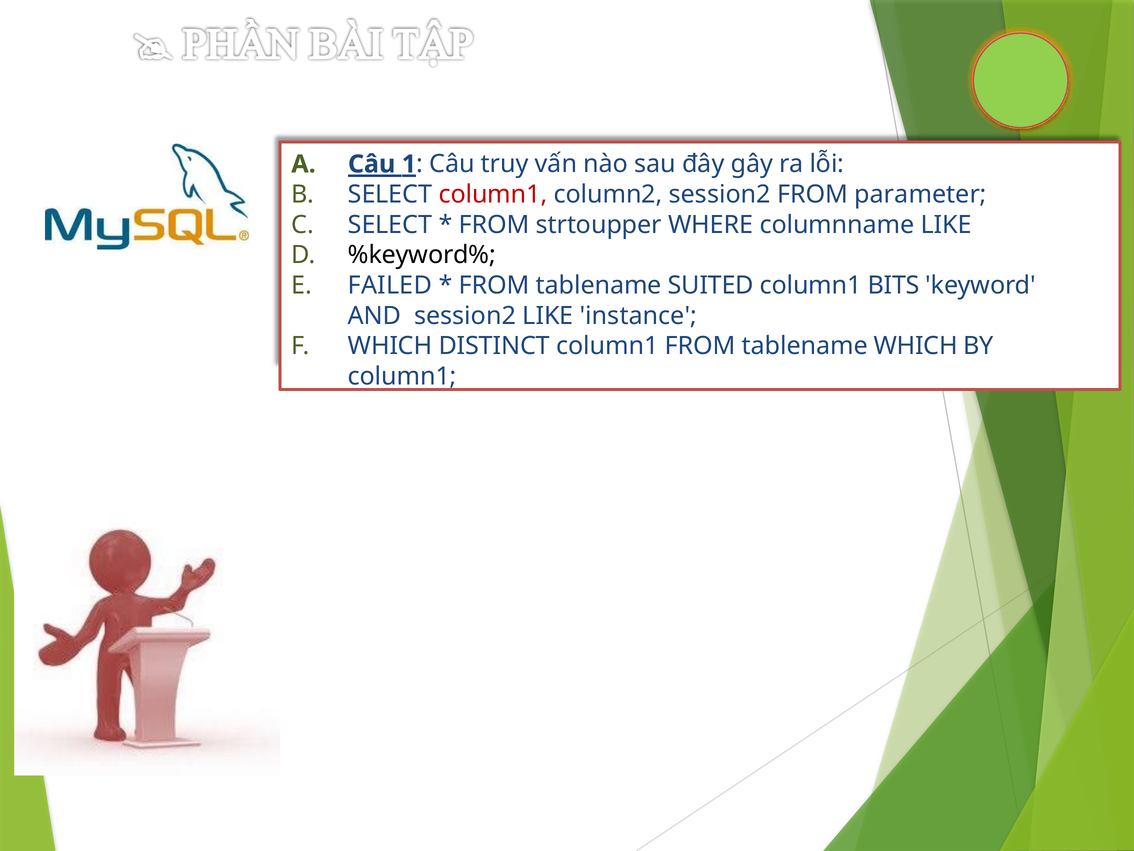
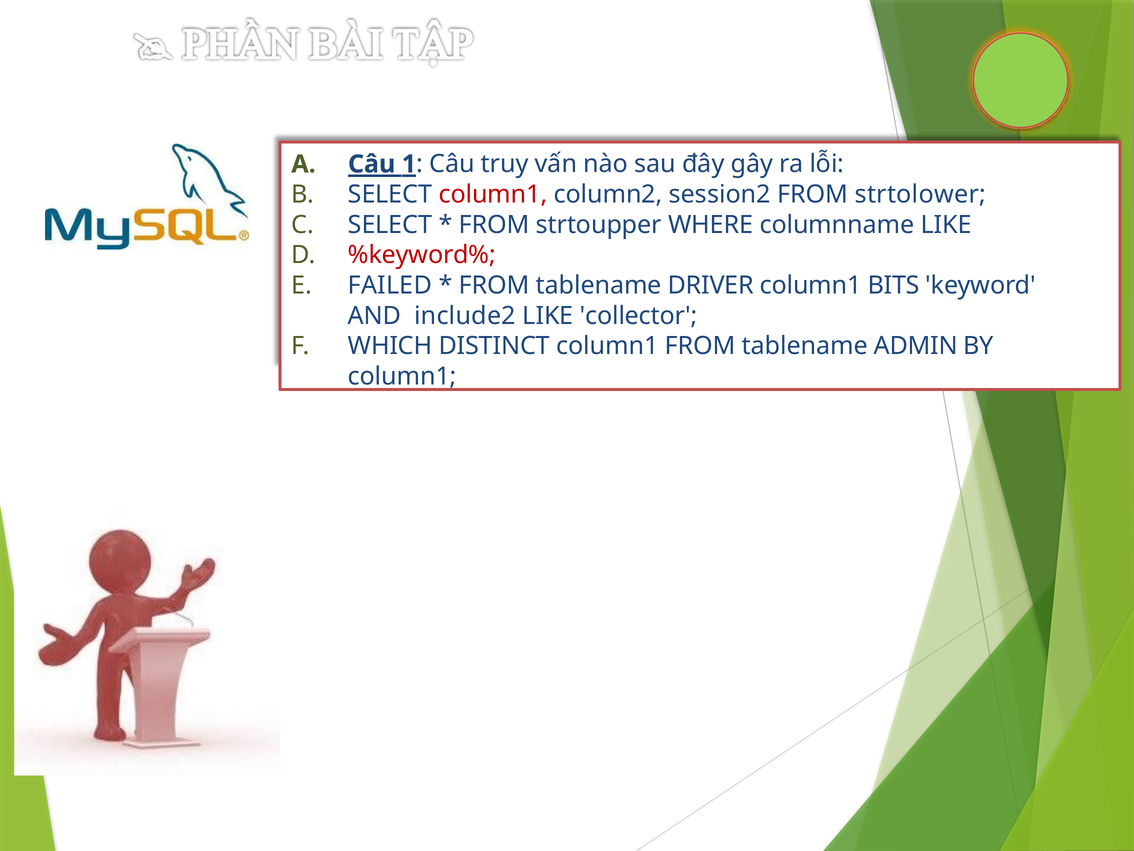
parameter: parameter -> strtolower (920, 194)
%keyword% colour: black -> red (422, 255)
SUITED: SUITED -> DRIVER (711, 285)
AND session2: session2 -> include2 (465, 316)
instance: instance -> collector (638, 316)
tablename WHICH: WHICH -> ADMIN (916, 346)
